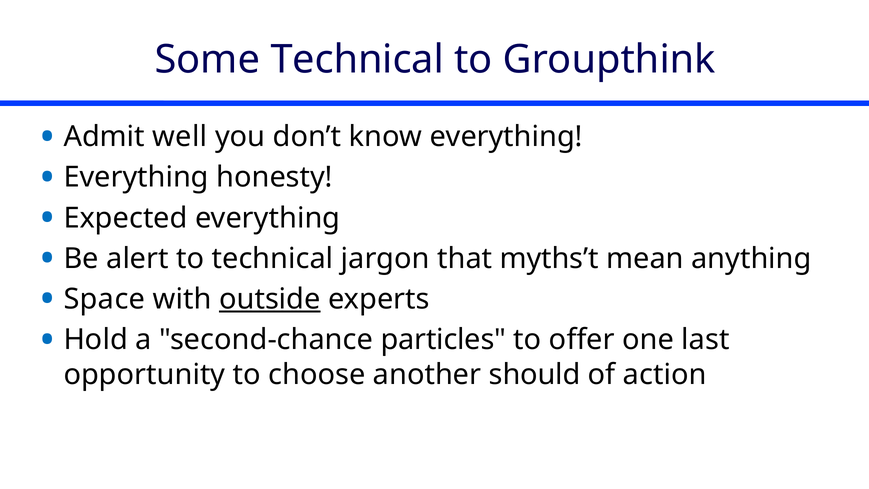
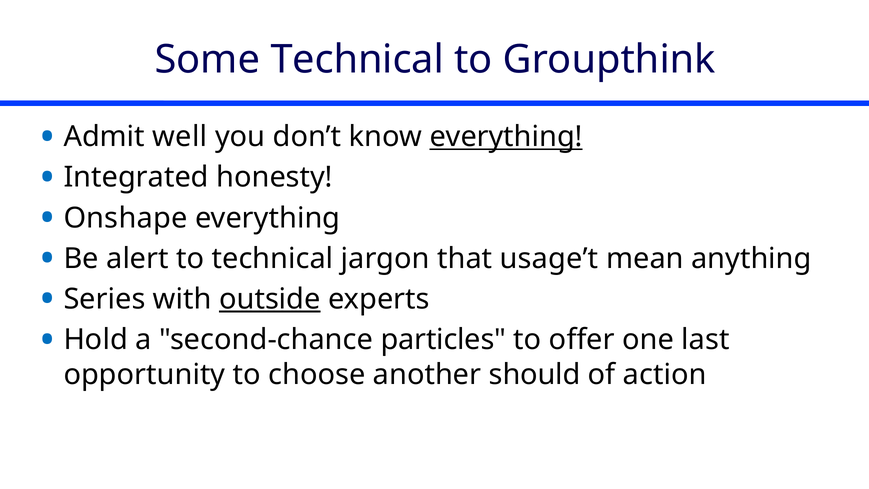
everything underline: none -> present (506, 137)
Everything: Everything -> Integrated (136, 177)
Expected: Expected -> Onshape (125, 218)
myths’t: myths’t -> usage’t (549, 258)
Space: Space -> Series (105, 299)
